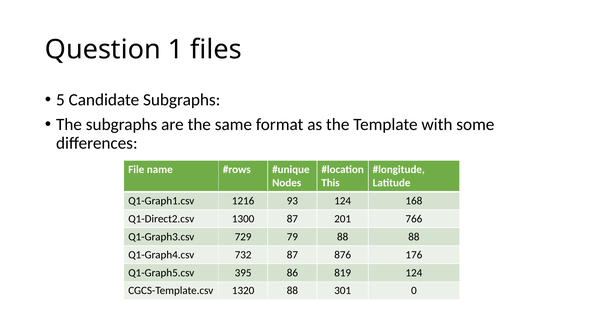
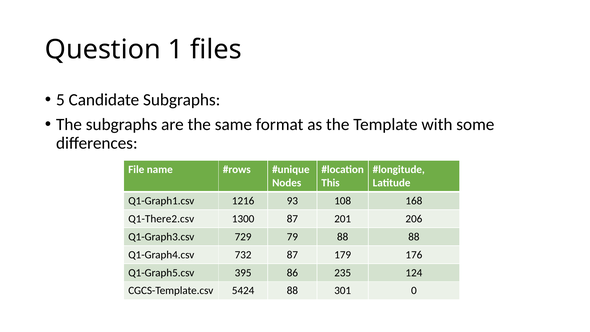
93 124: 124 -> 108 (343, 201)
Q1-Direct2.csv: Q1-Direct2.csv -> Q1-There2.csv (161, 219)
766: 766 -> 206 (414, 219)
876: 876 -> 179 (343, 255)
819: 819 -> 235 (343, 273)
1320: 1320 -> 5424 (243, 291)
